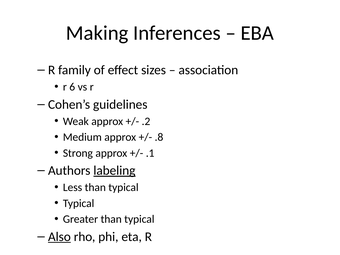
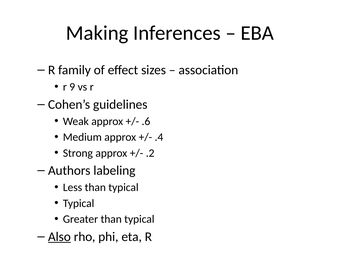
6: 6 -> 9 (72, 87)
.2: .2 -> .6 (146, 121)
.8: .8 -> .4 (159, 137)
.1: .1 -> .2 (150, 153)
labeling underline: present -> none (114, 171)
